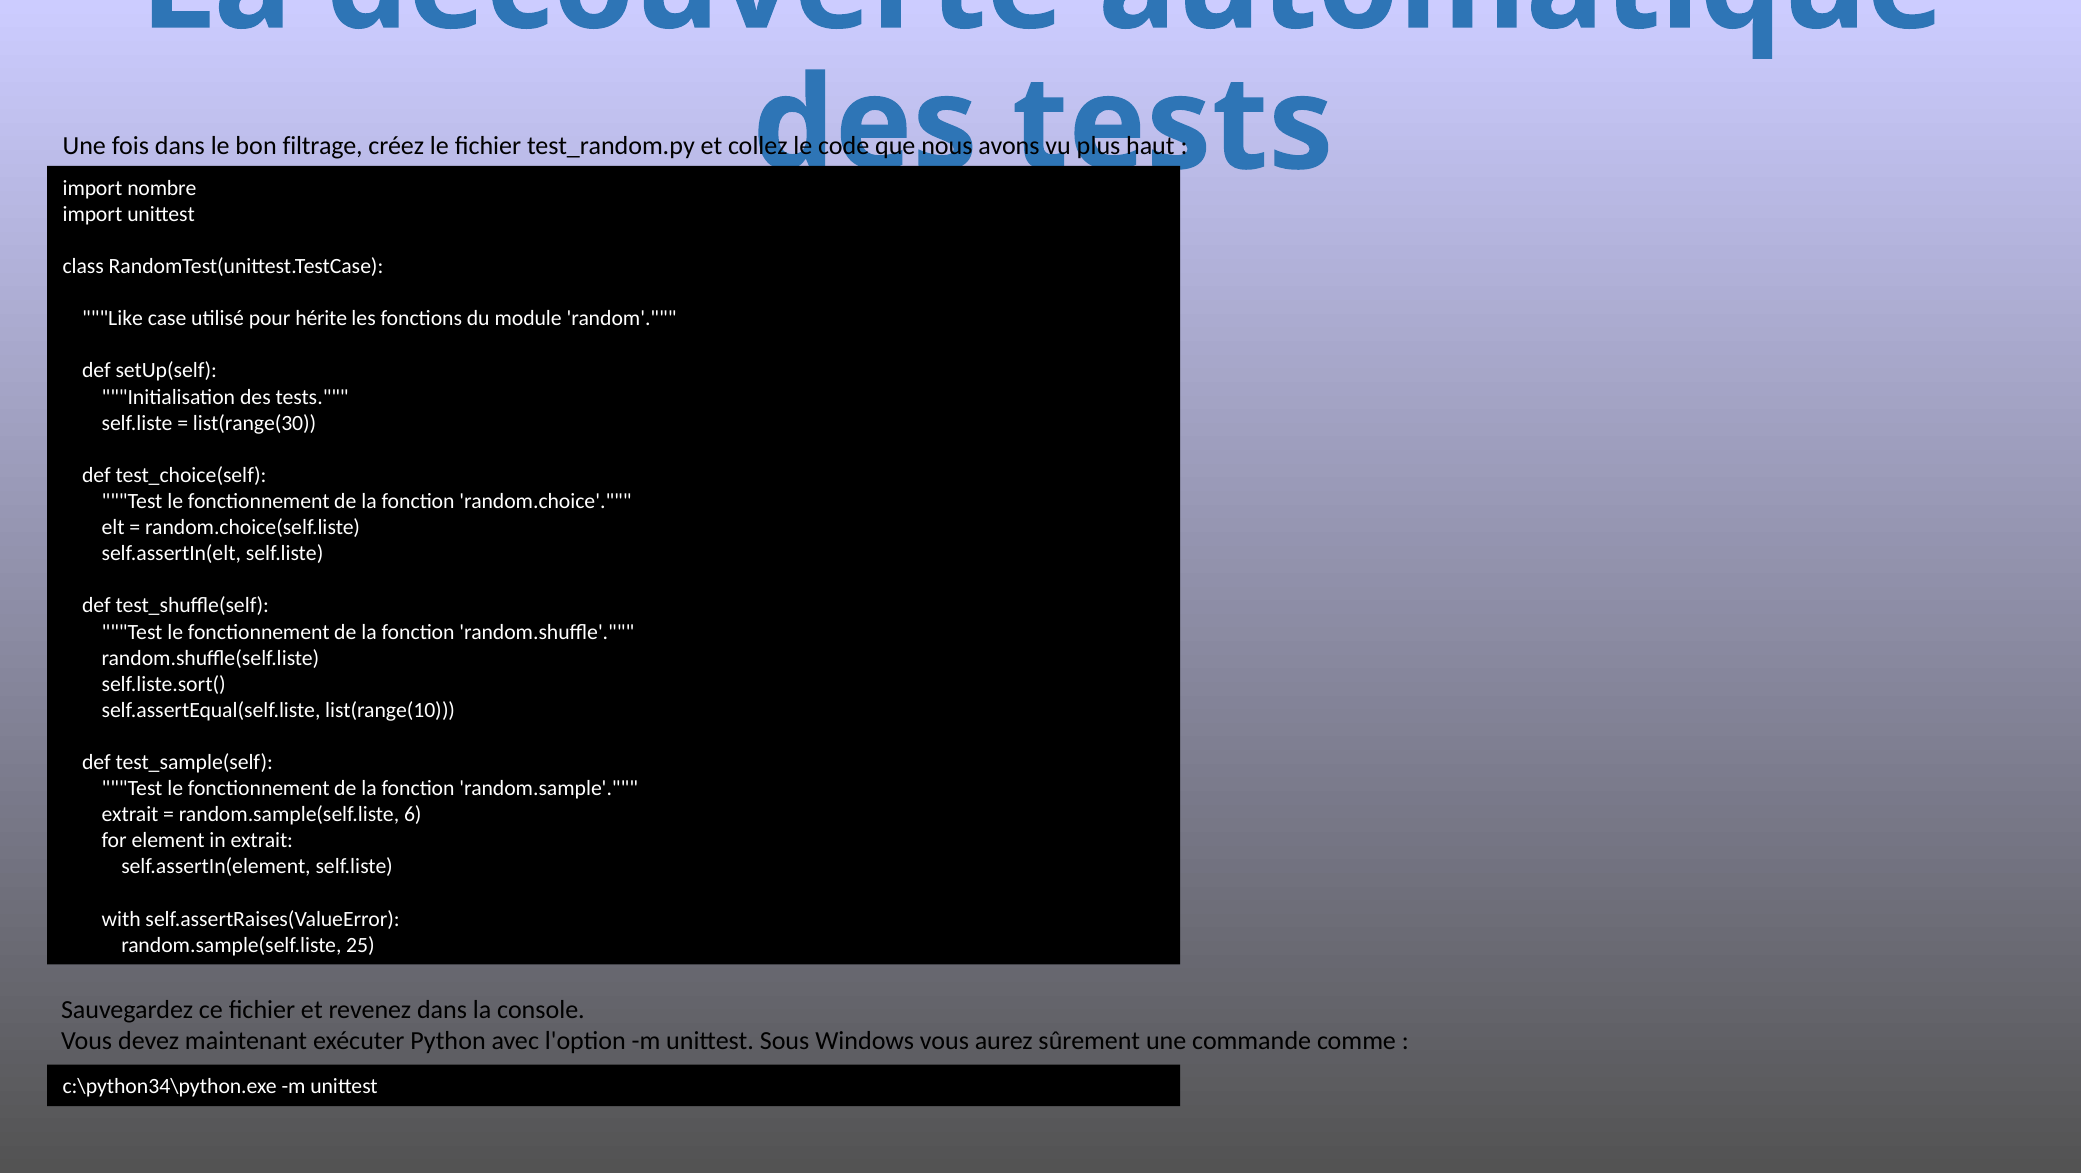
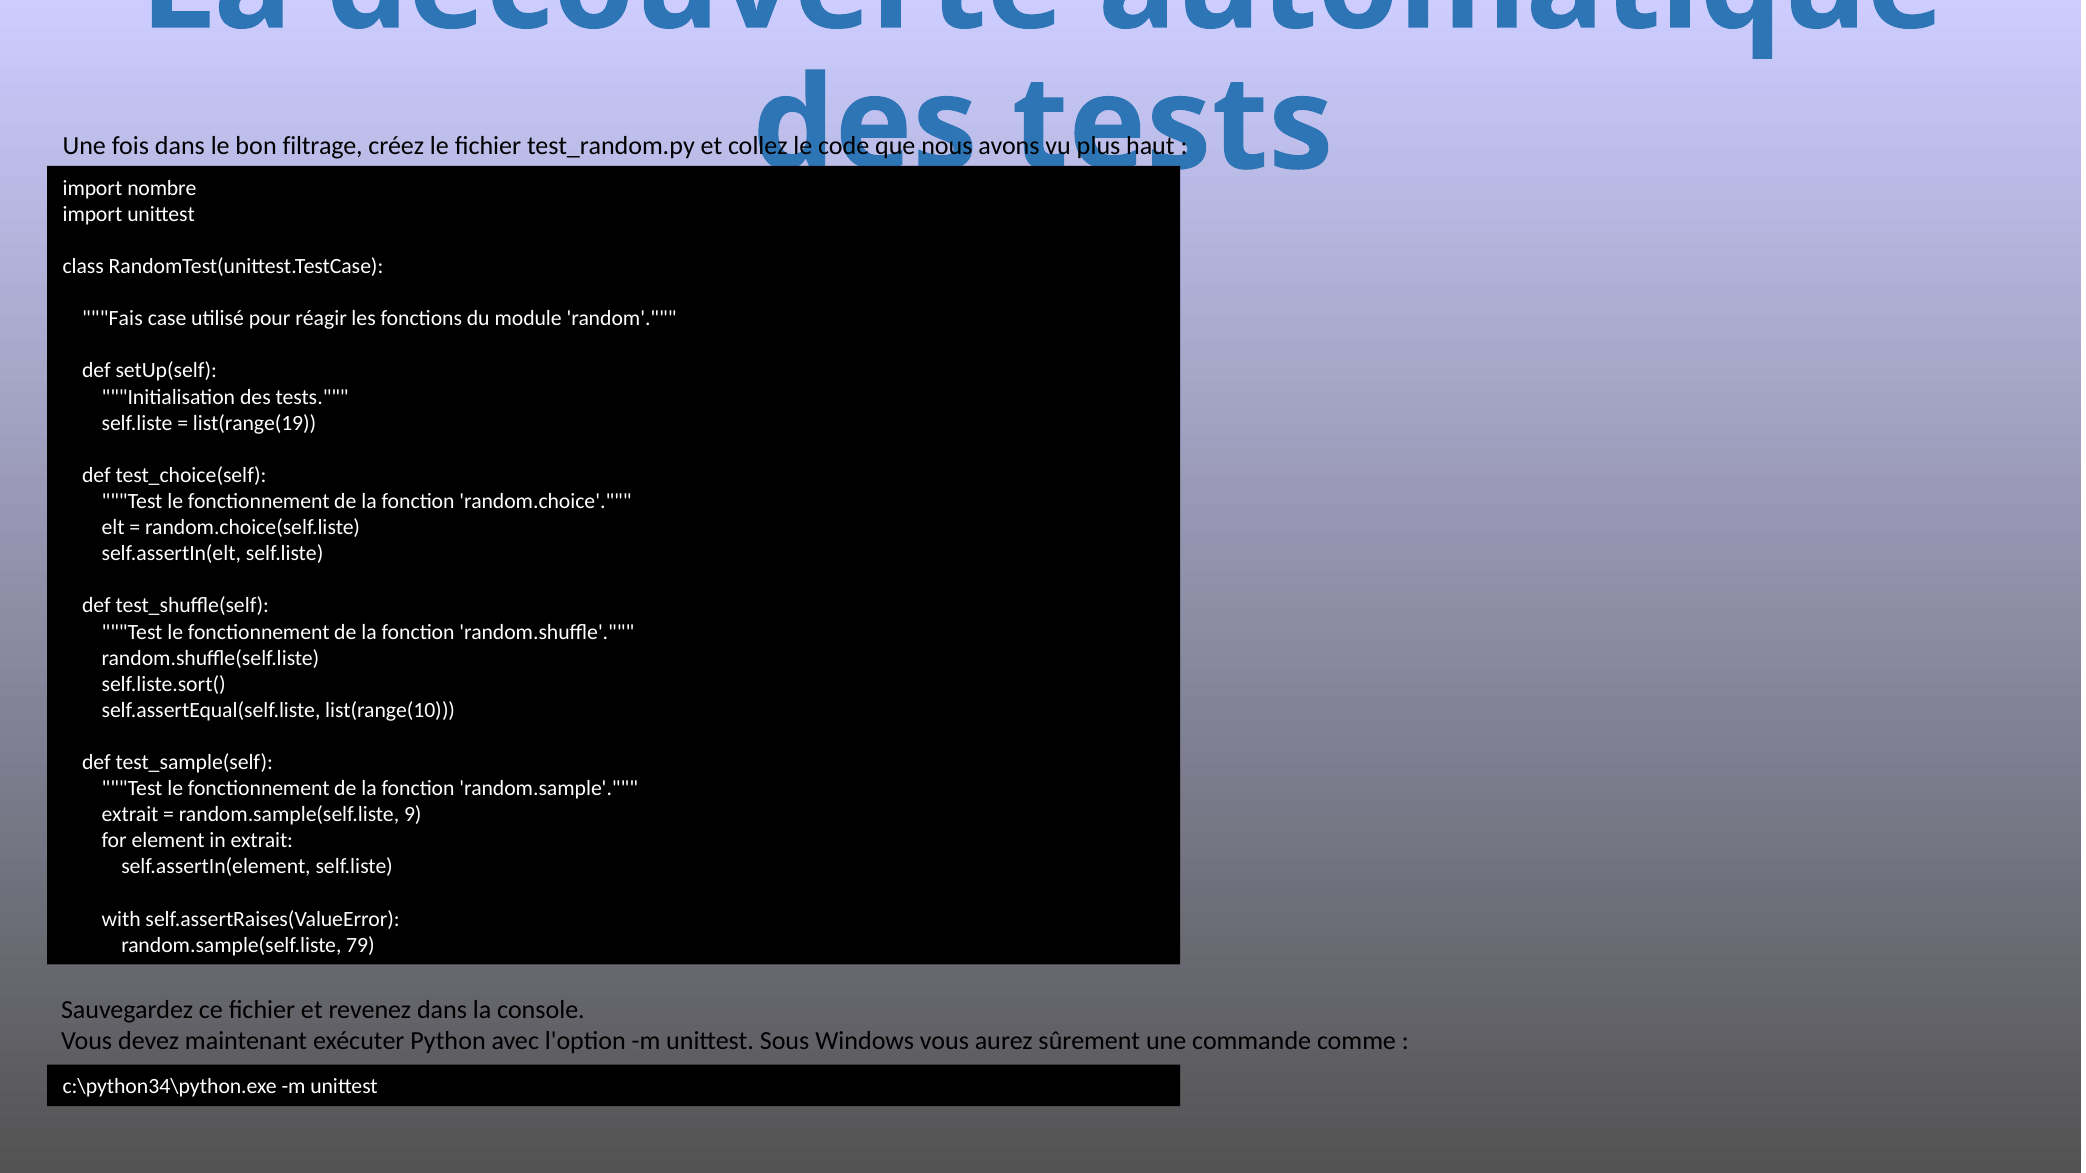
Like: Like -> Fais (112, 319)
hérite: hérite -> réagir (321, 319)
list(range(30: list(range(30 -> list(range(19 (255, 423)
6: 6 -> 9 (413, 815)
25: 25 -> 79 (361, 945)
